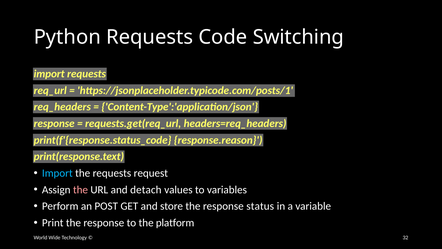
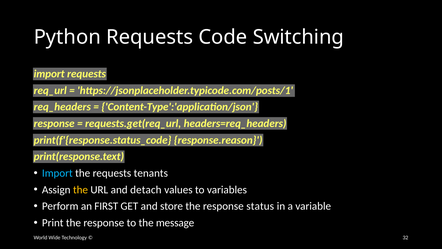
request: request -> tenants (151, 173)
the colour: pink -> yellow (80, 189)
POST: POST -> FIRST (106, 206)
platform: platform -> message (175, 223)
